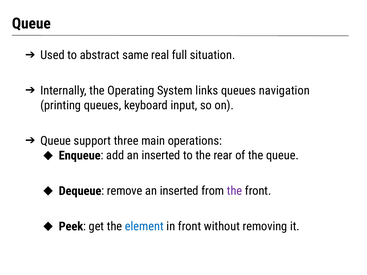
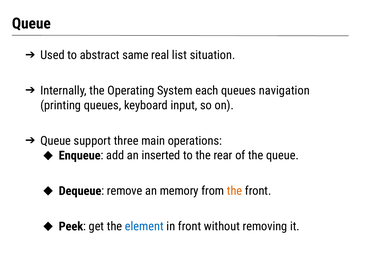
full: full -> list (179, 55)
links: links -> each (207, 91)
remove an inserted: inserted -> memory (179, 191)
the colour: purple -> orange (235, 191)
